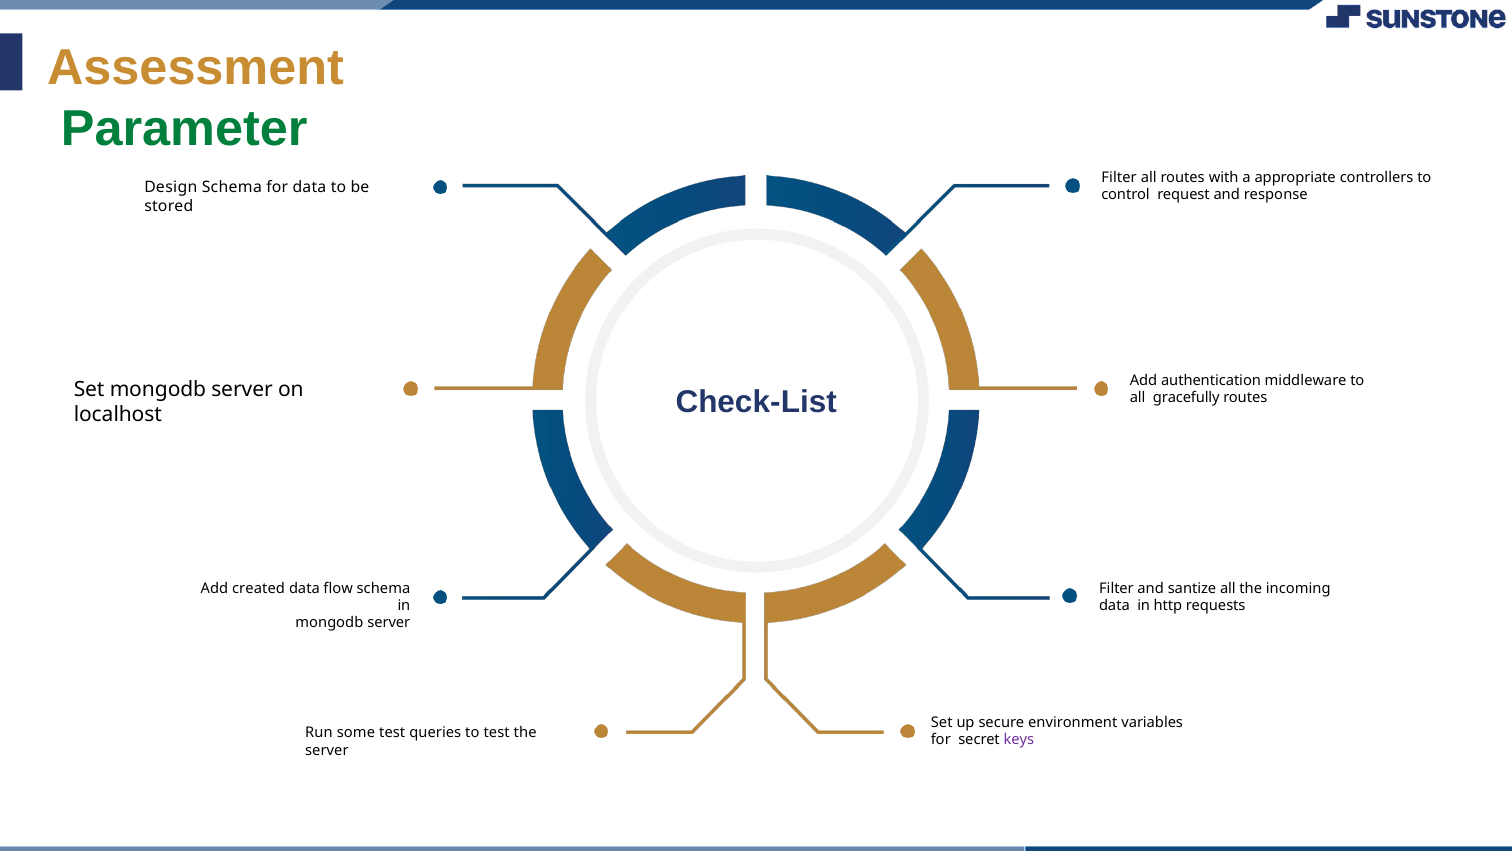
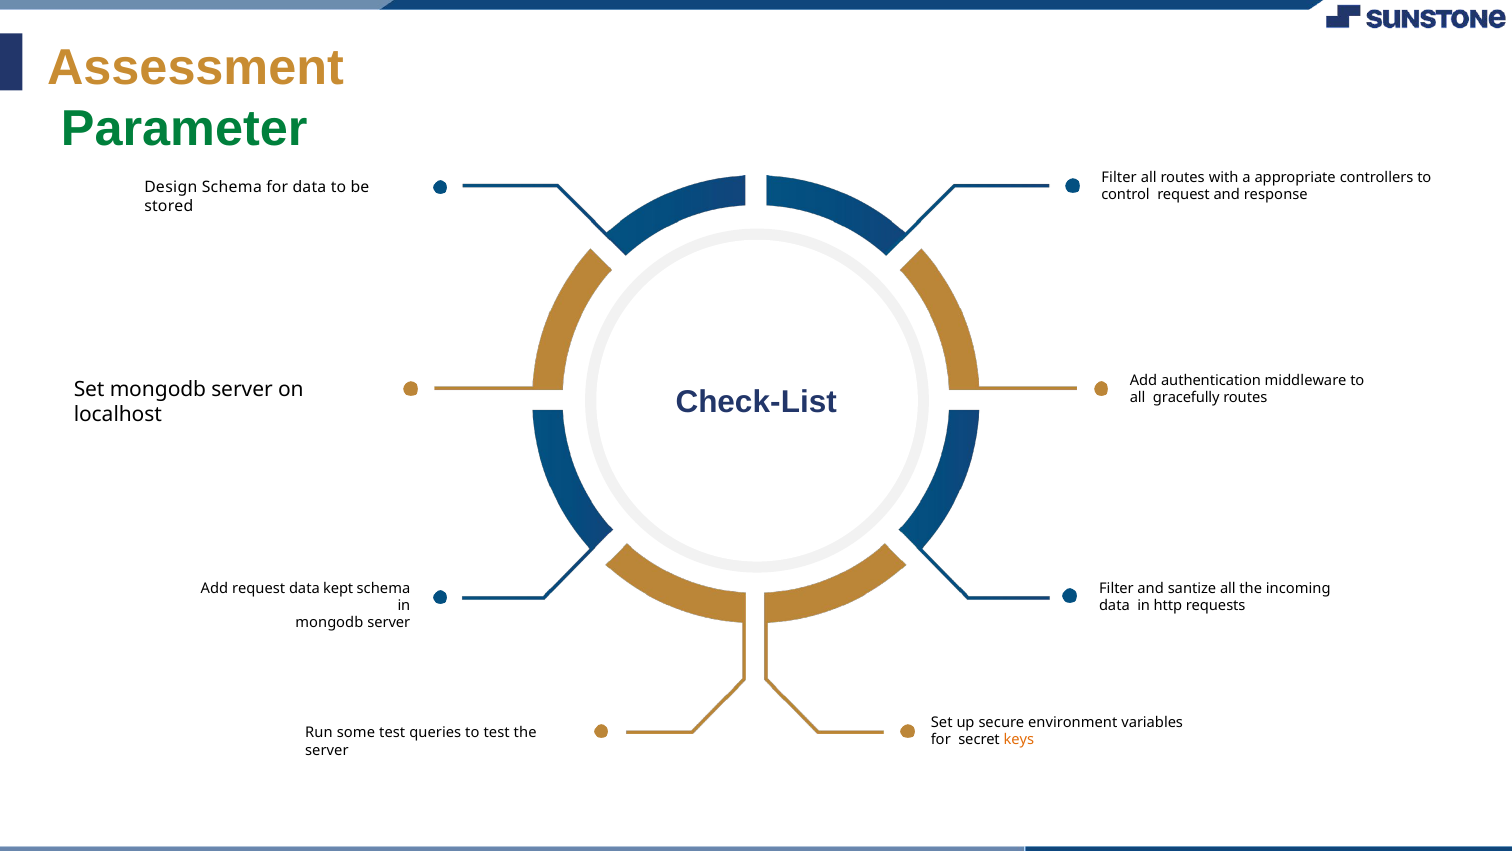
Add created: created -> request (259, 588)
flow: flow -> kept (338, 588)
keys colour: purple -> orange (1019, 739)
